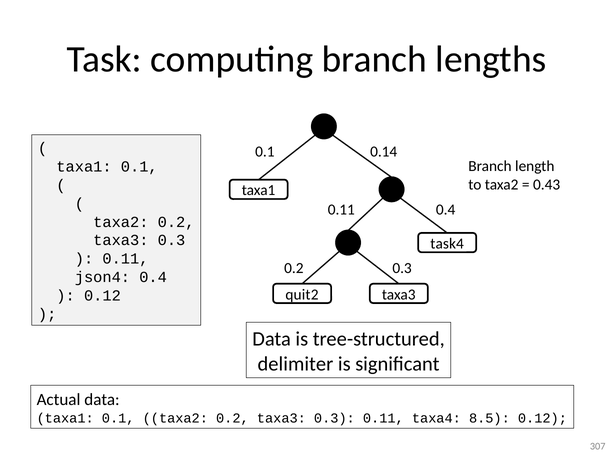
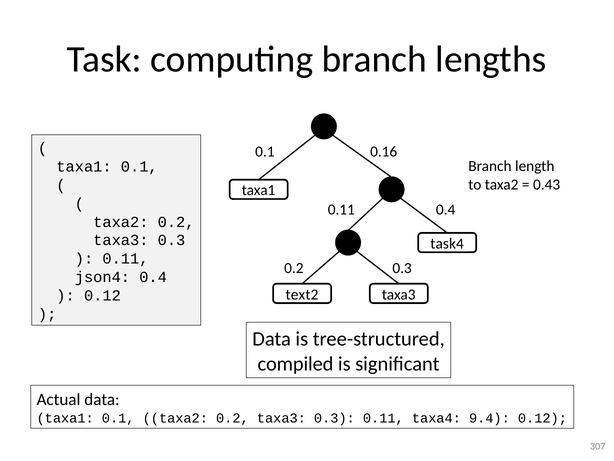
0.14: 0.14 -> 0.16 (384, 152)
quit2: quit2 -> text2 (302, 294)
delimiter: delimiter -> compiled (296, 363)
8.5: 8.5 -> 9.4 (489, 418)
